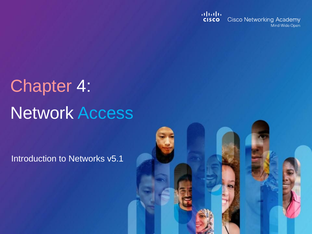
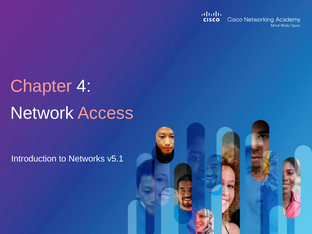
Access colour: light blue -> pink (106, 113)
